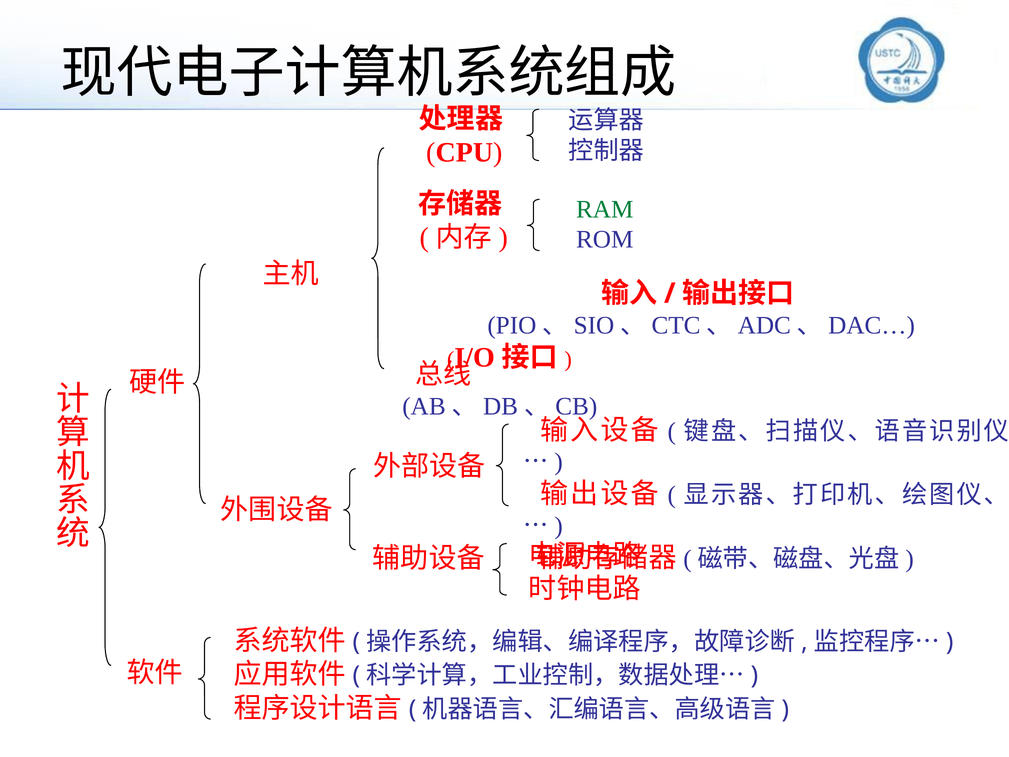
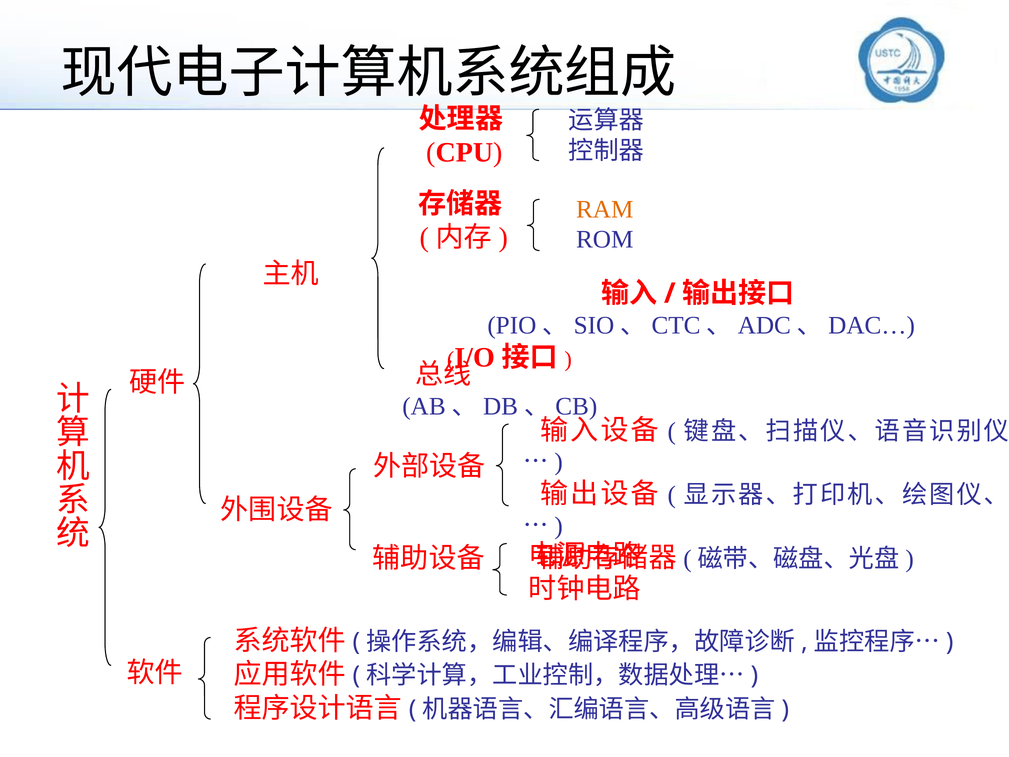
RAM colour: green -> orange (605, 209)
